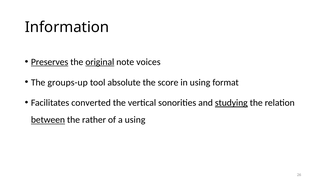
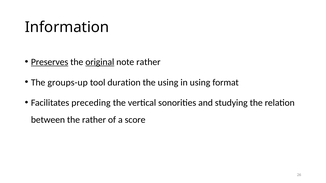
note voices: voices -> rather (148, 62)
absolute: absolute -> duration (124, 83)
the score: score -> using (168, 83)
converted: converted -> preceding (91, 103)
studying underline: present -> none (231, 103)
between underline: present -> none (48, 120)
a using: using -> score (135, 120)
